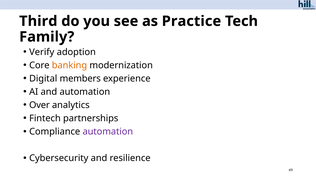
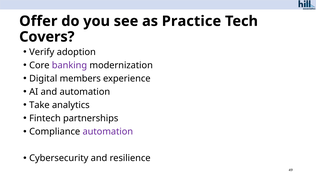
Third: Third -> Offer (38, 21)
Family: Family -> Covers (47, 37)
banking colour: orange -> purple (69, 65)
Over: Over -> Take (39, 105)
